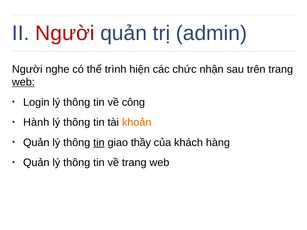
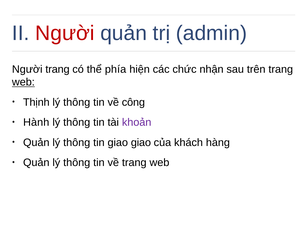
Người nghe: nghe -> trang (57, 69)
trình: trình -> phía (116, 69)
Login: Login -> Thịnh (36, 102)
khoản colour: orange -> purple (137, 123)
tin underline: present -> none (99, 143)
giao thầy: thầy -> giao (141, 143)
